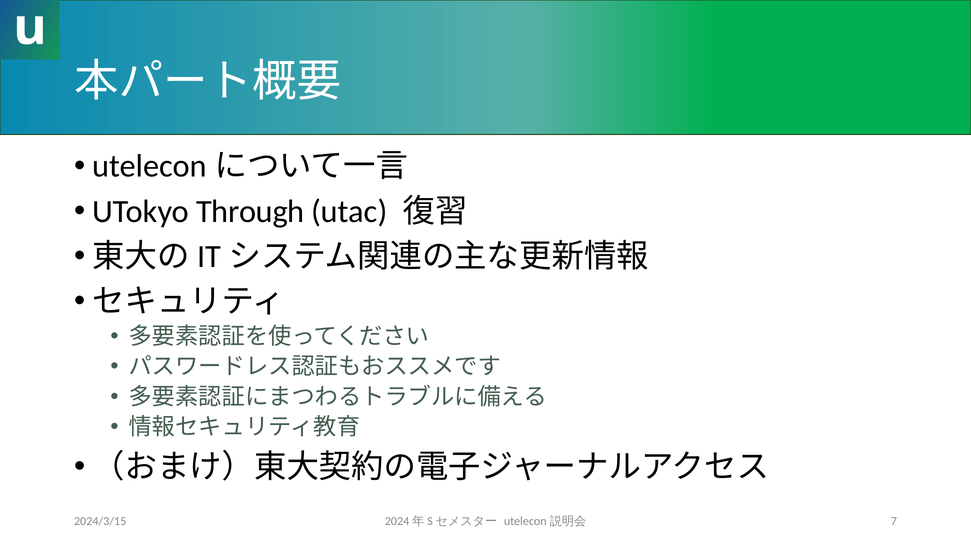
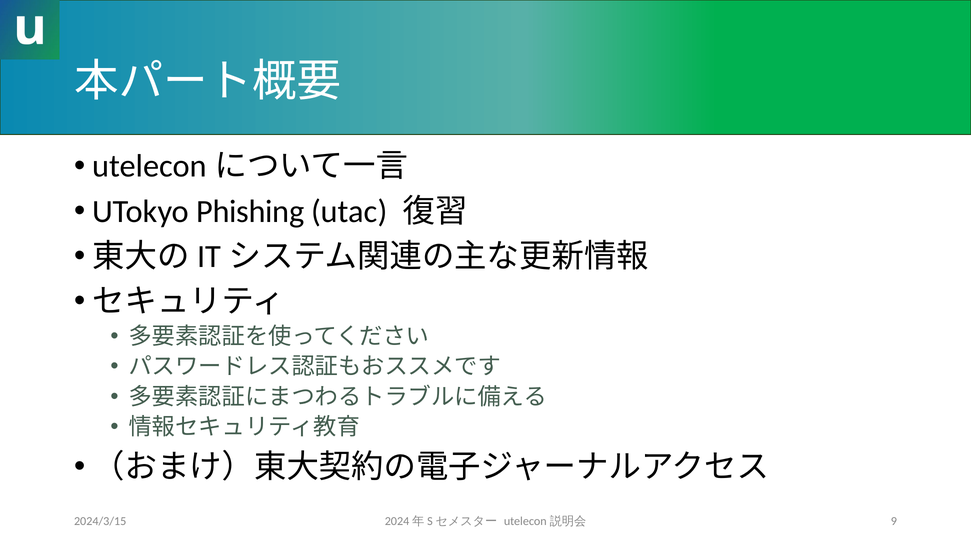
Through: Through -> Phishing (250, 211)
7: 7 -> 9 (894, 521)
